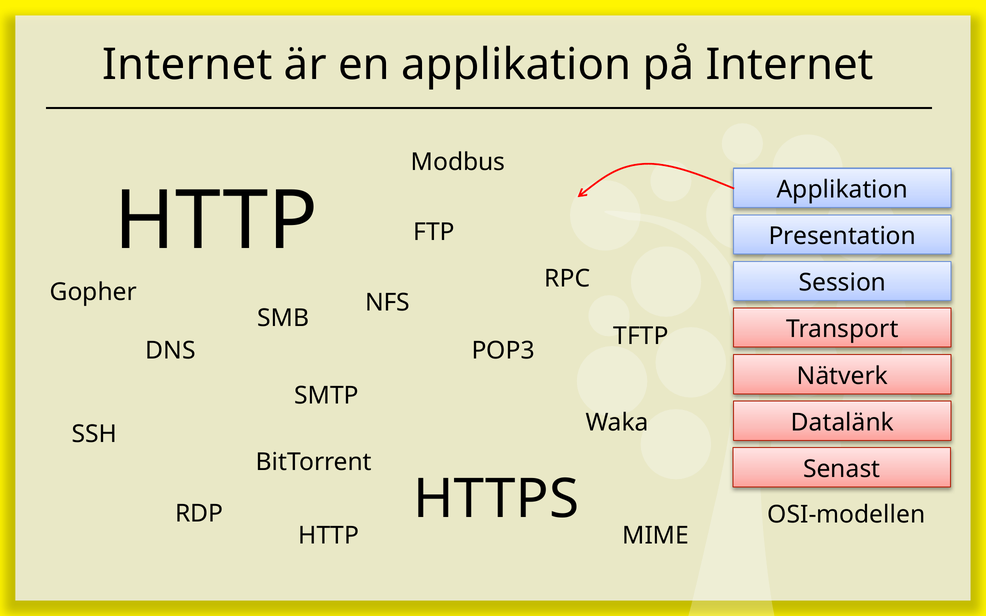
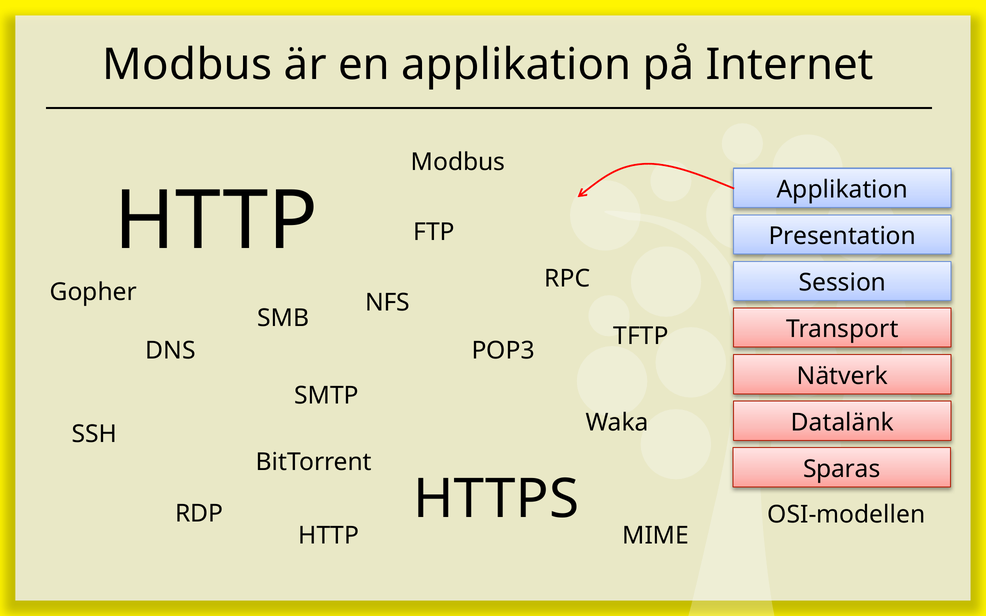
Internet: Internet -> Modbus (187, 65)
Senast: Senast -> Sparas (842, 469)
